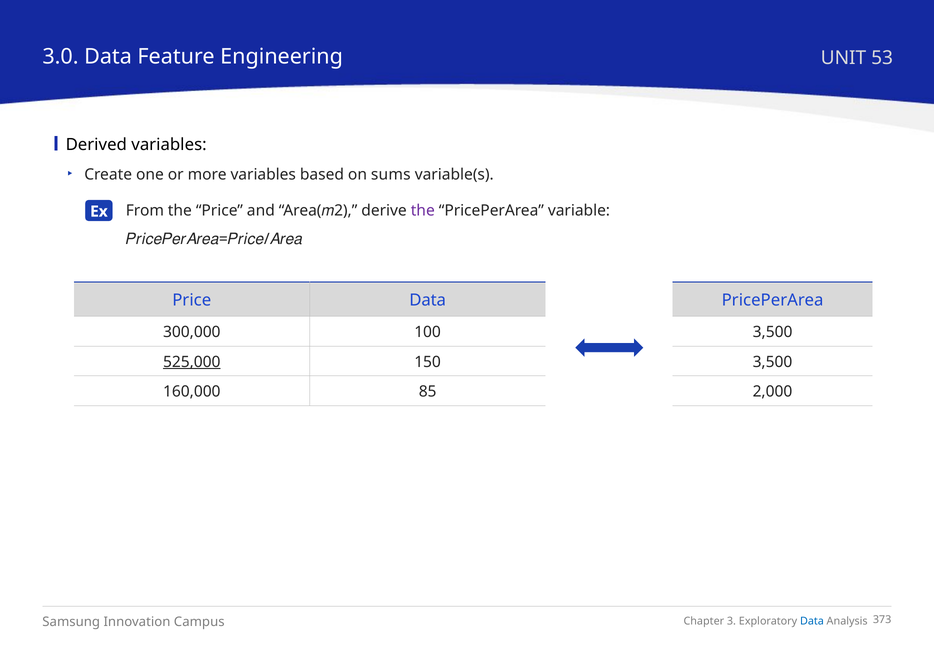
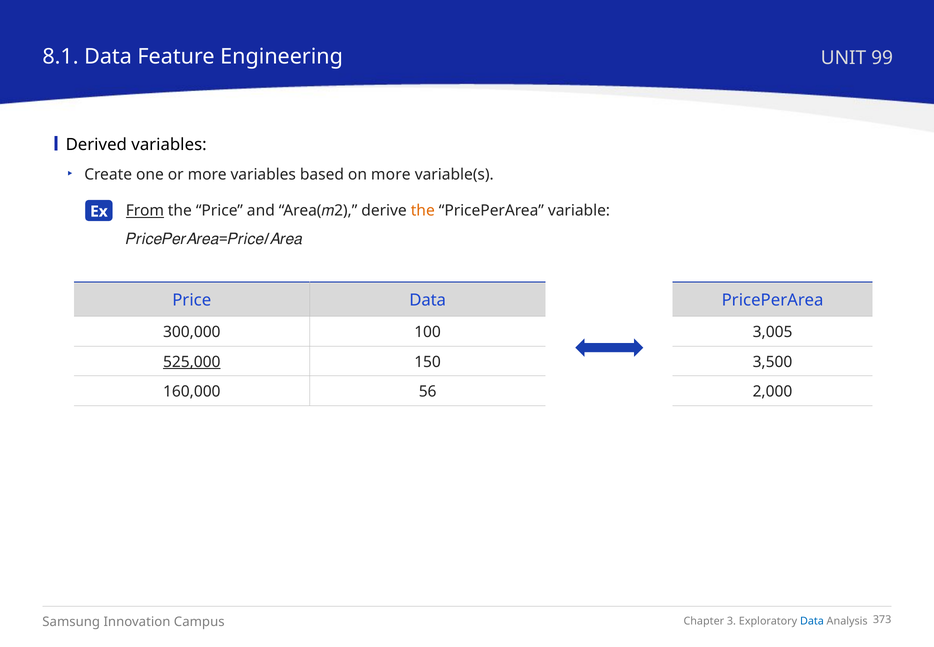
3.0: 3.0 -> 8.1 (60, 57)
53: 53 -> 99 (882, 58)
on sums: sums -> more (391, 175)
From underline: none -> present (145, 211)
the colour: purple -> orange (423, 211)
3,500: 3,500 -> 3,005 (773, 332)
85: 85 -> 56 (428, 392)
